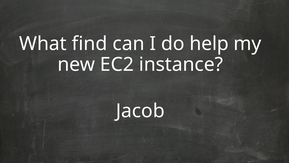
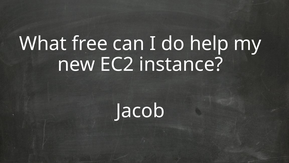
find: find -> free (90, 44)
